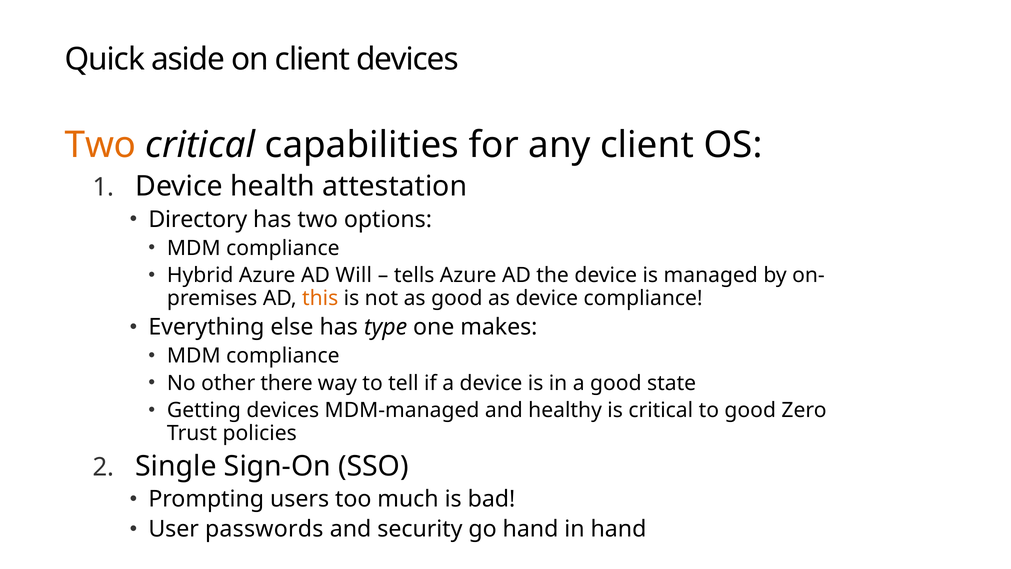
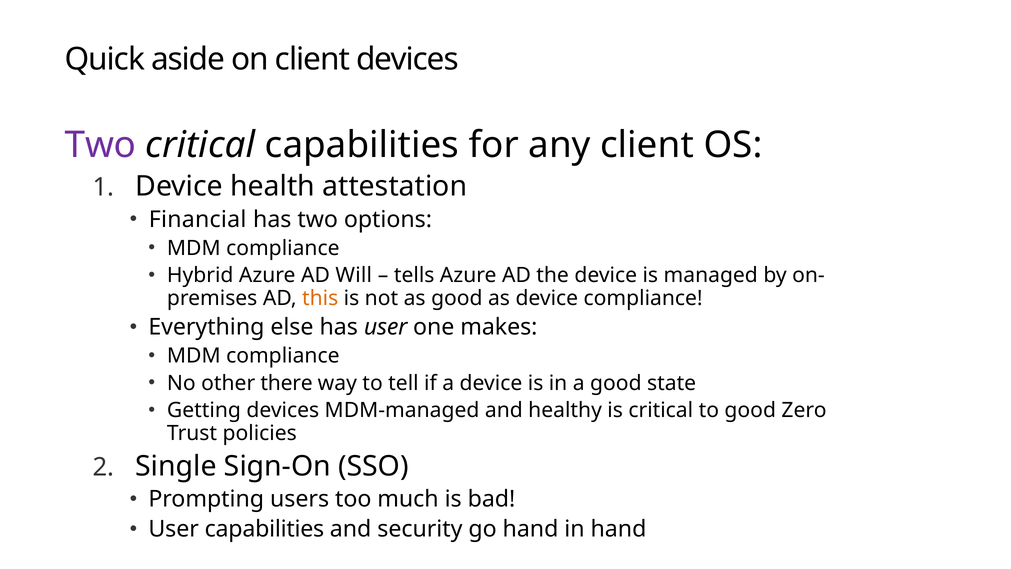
Two colour: orange -> purple (100, 145)
Directory: Directory -> Financial (198, 219)
has type: type -> user (386, 327)
User passwords: passwords -> capabilities (264, 529)
